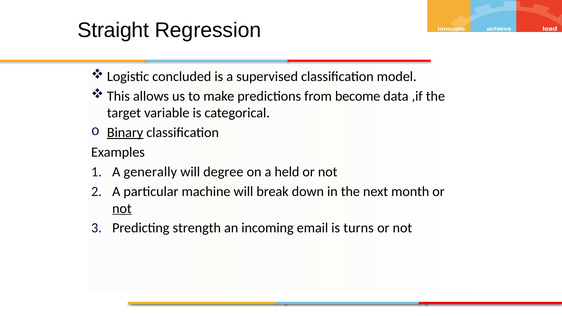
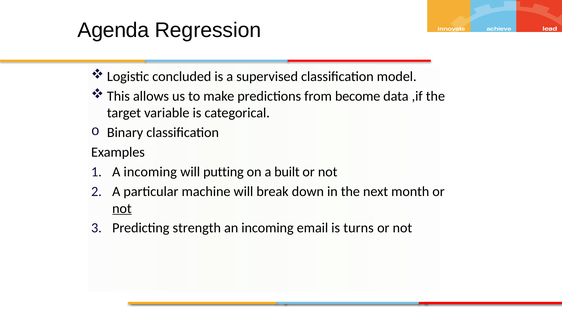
Straight: Straight -> Agenda (113, 30)
Binary underline: present -> none (125, 133)
A generally: generally -> incoming (150, 172)
degree: degree -> putting (223, 172)
held: held -> built (287, 172)
